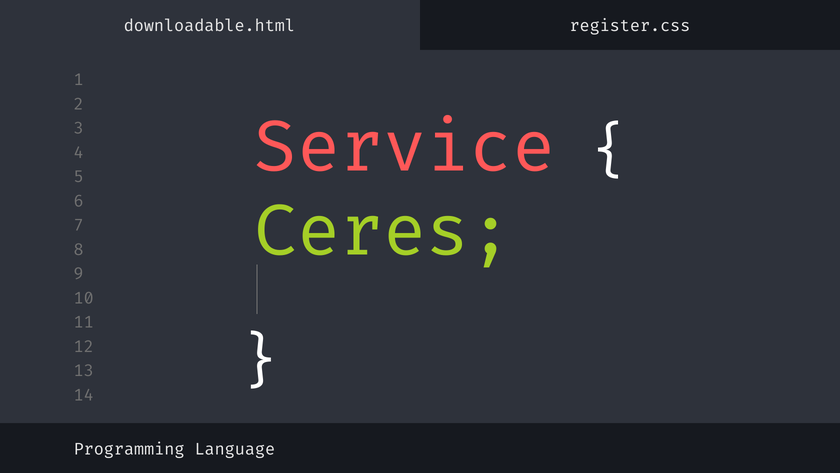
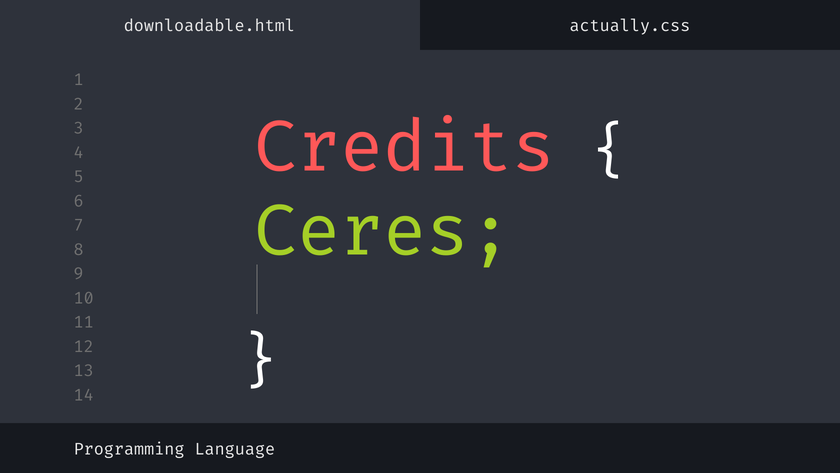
register.css: register.css -> actually.css (630, 26)
Service: Service -> Credits (405, 147)
